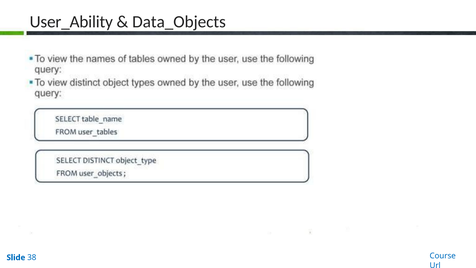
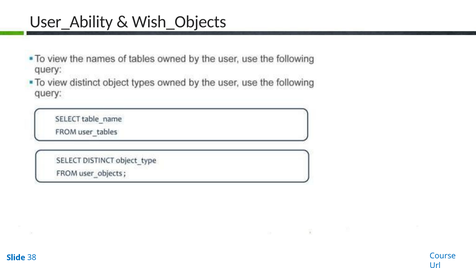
Data_Objects: Data_Objects -> Wish_Objects (179, 22)
